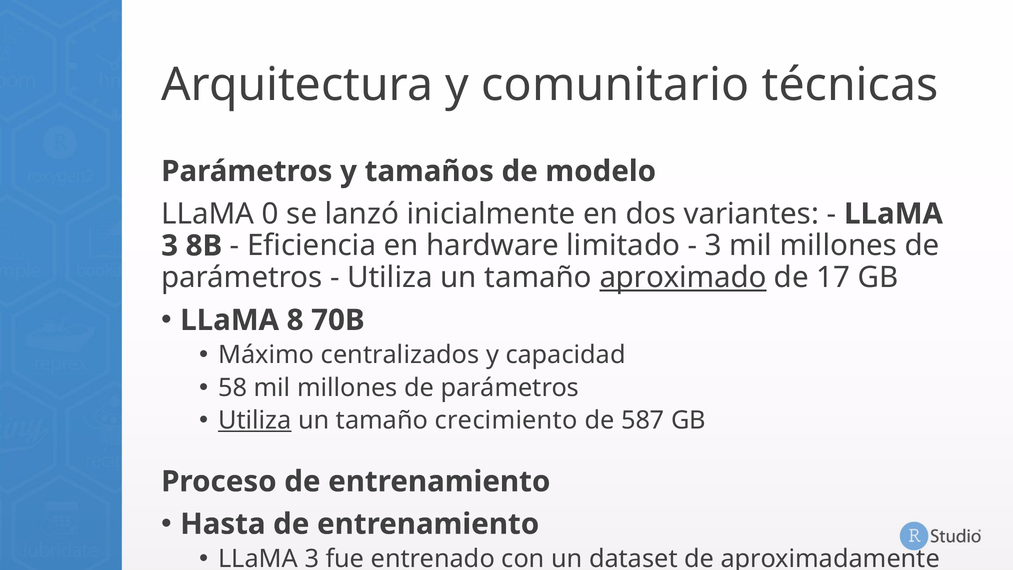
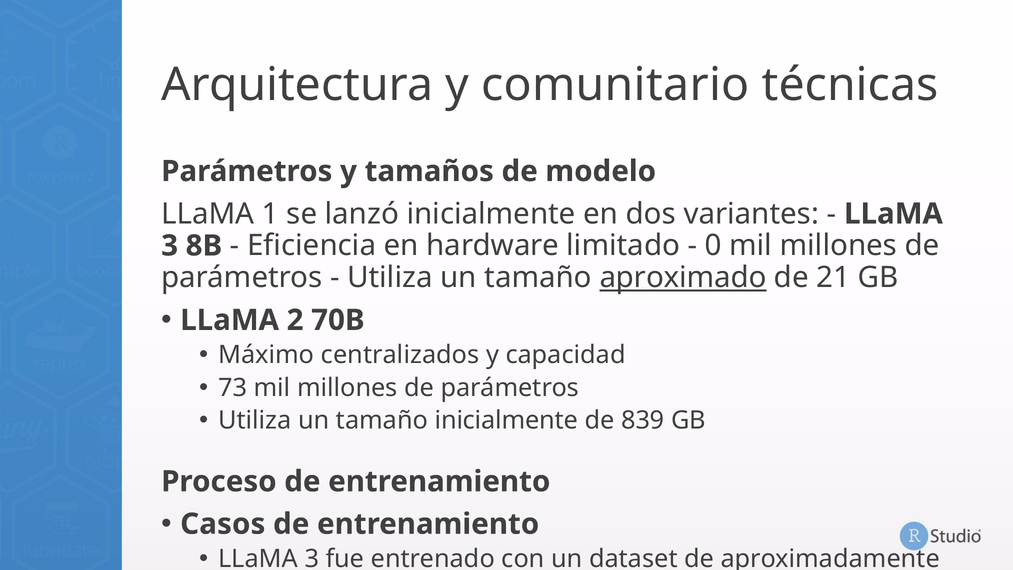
0: 0 -> 1 (270, 214)
3: 3 -> 0 (713, 246)
17: 17 -> 21 (833, 278)
8: 8 -> 2 (295, 320)
58: 58 -> 73 (233, 388)
Utiliza underline: present -> none (255, 420)
tamaño crecimiento: crecimiento -> inicialmente (506, 420)
587: 587 -> 839 (643, 420)
Hasta: Hasta -> Casos (223, 524)
